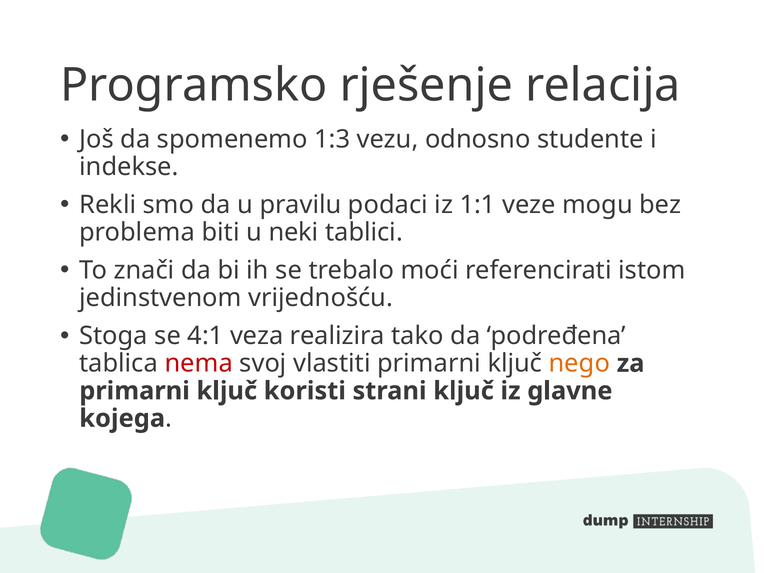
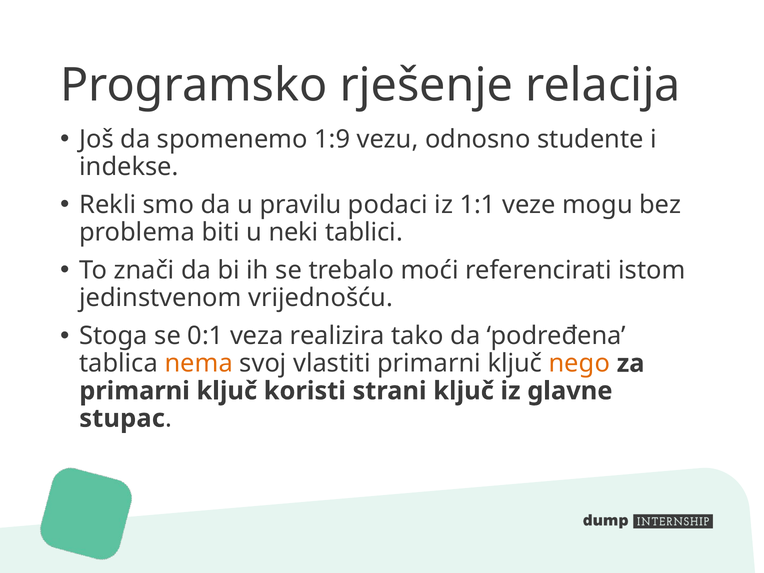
1:3: 1:3 -> 1:9 (332, 139)
4:1: 4:1 -> 0:1 (205, 336)
nema colour: red -> orange (199, 363)
kojega: kojega -> stupac (122, 418)
